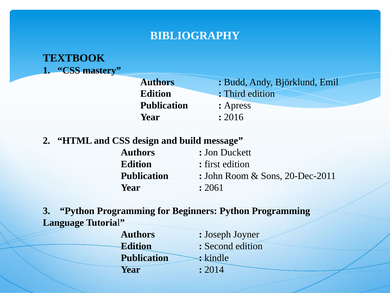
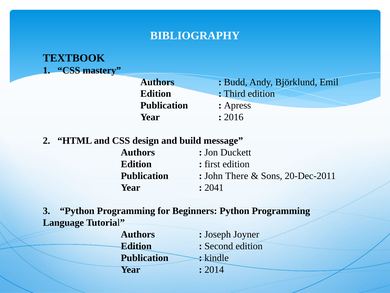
Room: Room -> There (237, 176)
2061: 2061 -> 2041 (214, 187)
